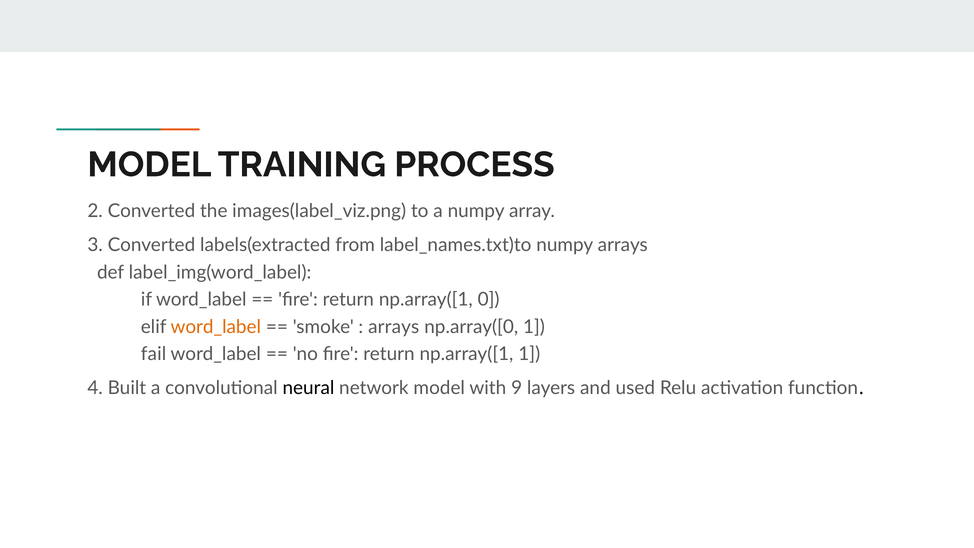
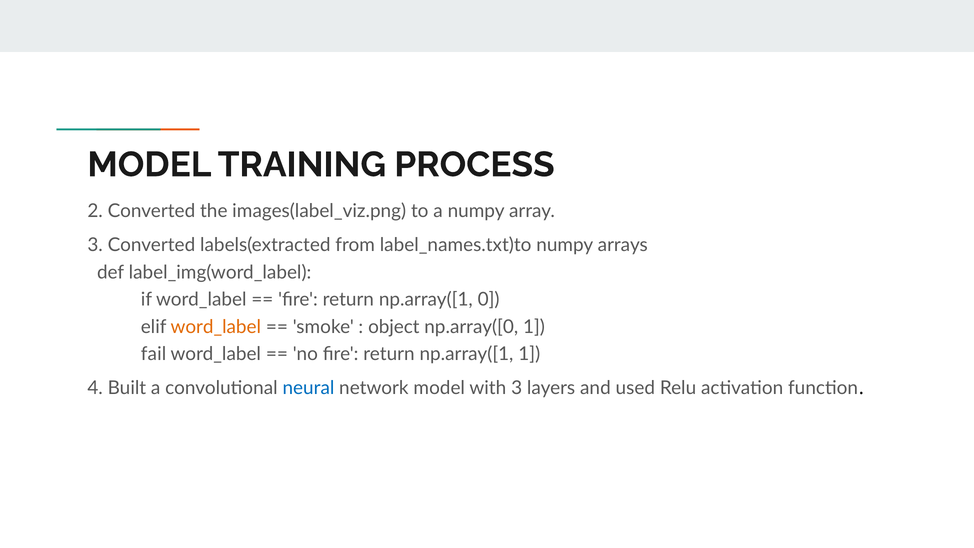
arrays: arrays -> object (394, 327)
neural colour: black -> blue (308, 388)
with 9: 9 -> 3 (517, 388)
